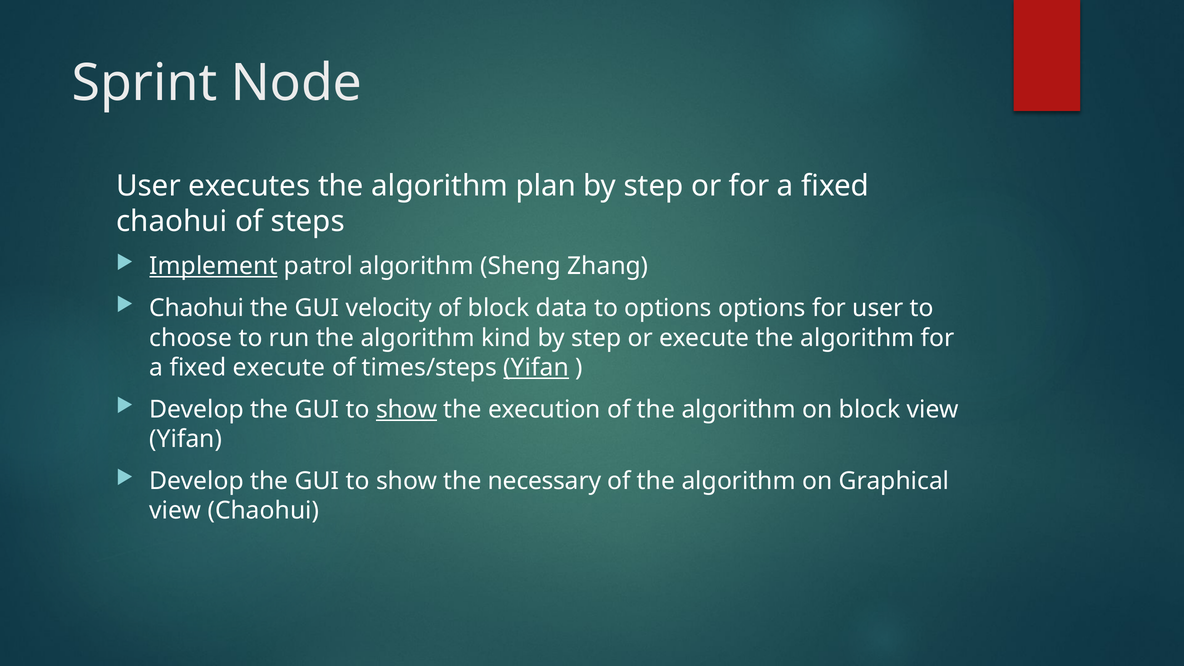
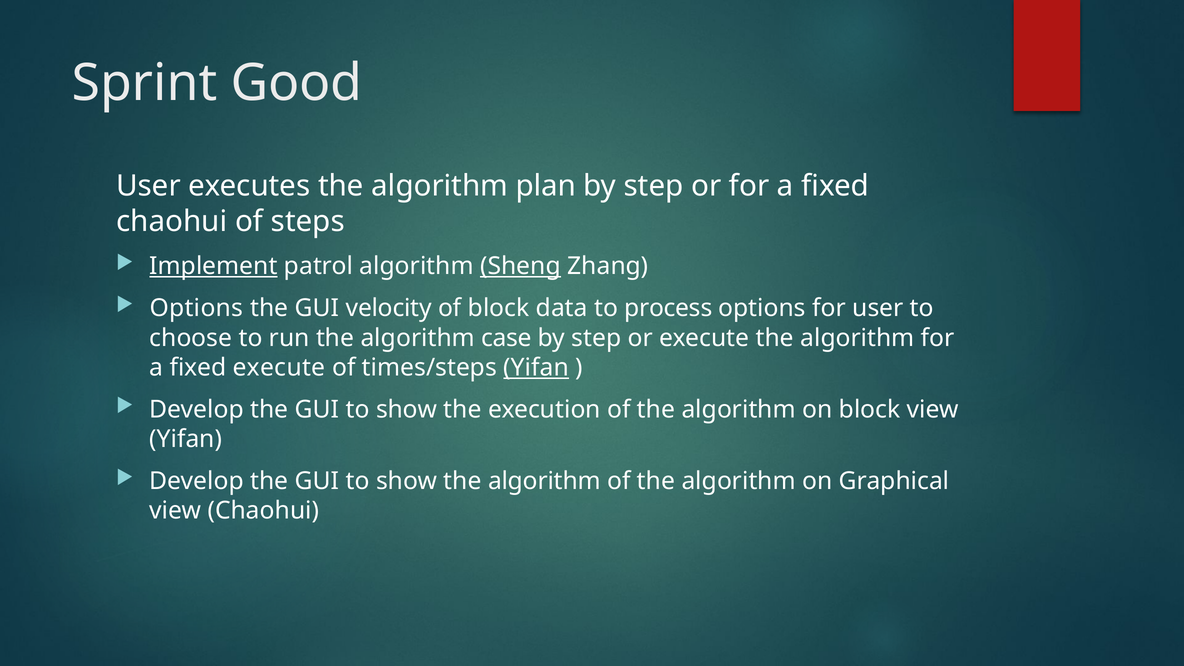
Node: Node -> Good (296, 83)
Sheng underline: none -> present (520, 266)
Chaohui: Chaohui -> Options (196, 308)
to options: options -> process (668, 308)
kind: kind -> case (506, 338)
show underline: present -> none (407, 410)
show the necessary: necessary -> algorithm (544, 481)
